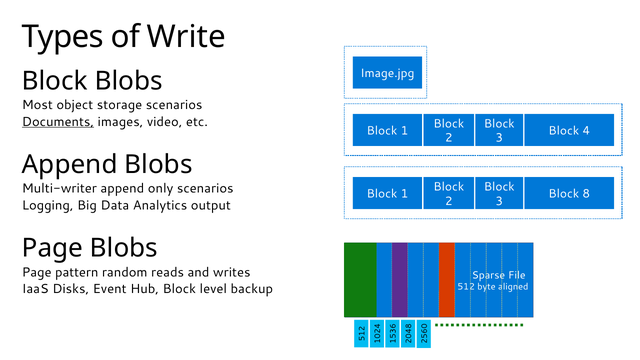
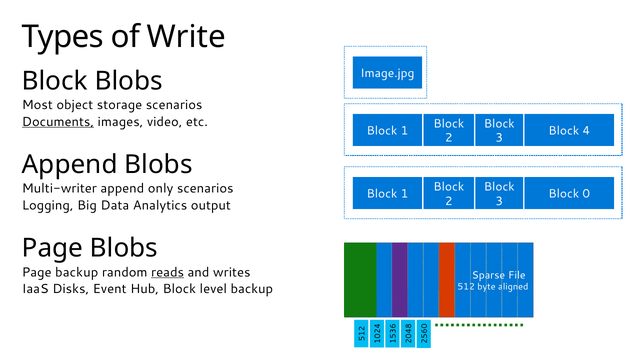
Block 8: 8 -> 0 (586, 194)
Page pattern: pattern -> backup (77, 272)
reads underline: none -> present (168, 272)
